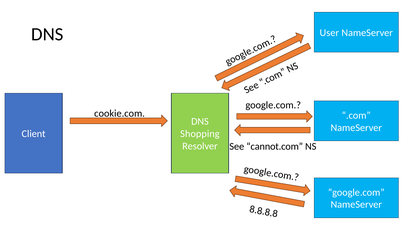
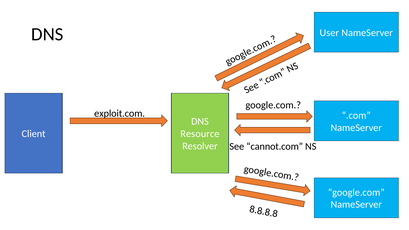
cookie.com: cookie.com -> exploit.com (120, 114)
Shopping: Shopping -> Resource (200, 134)
